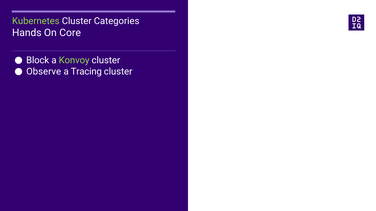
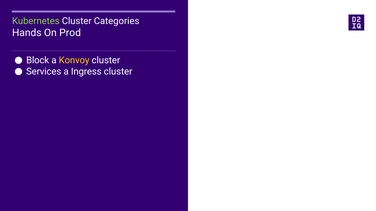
Core: Core -> Prod (70, 33)
Konvoy colour: light green -> yellow (74, 60)
Observe: Observe -> Services (44, 72)
Tracing: Tracing -> Ingress (86, 72)
